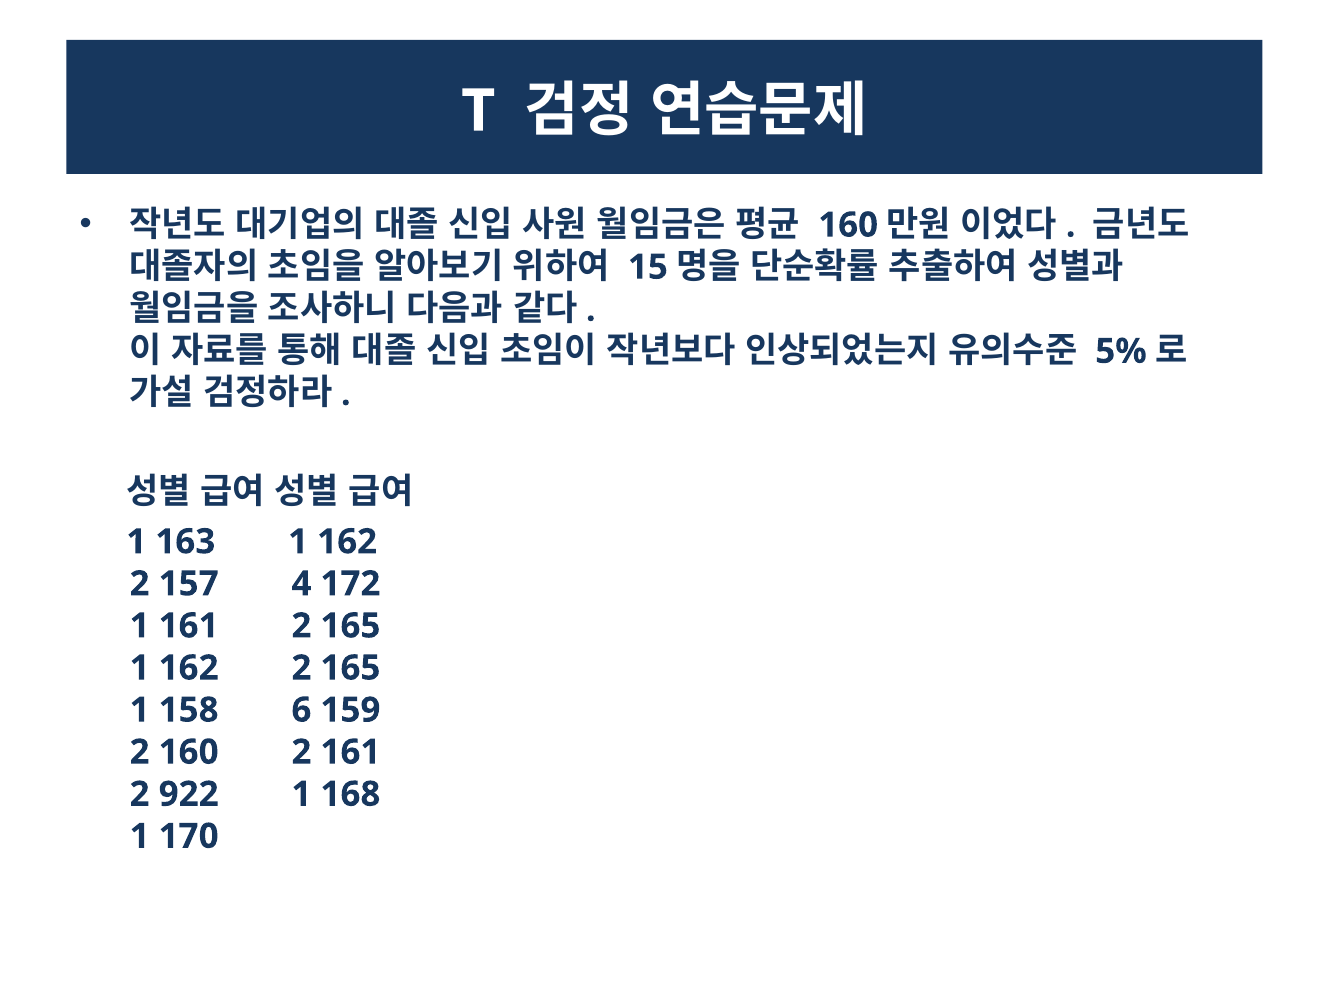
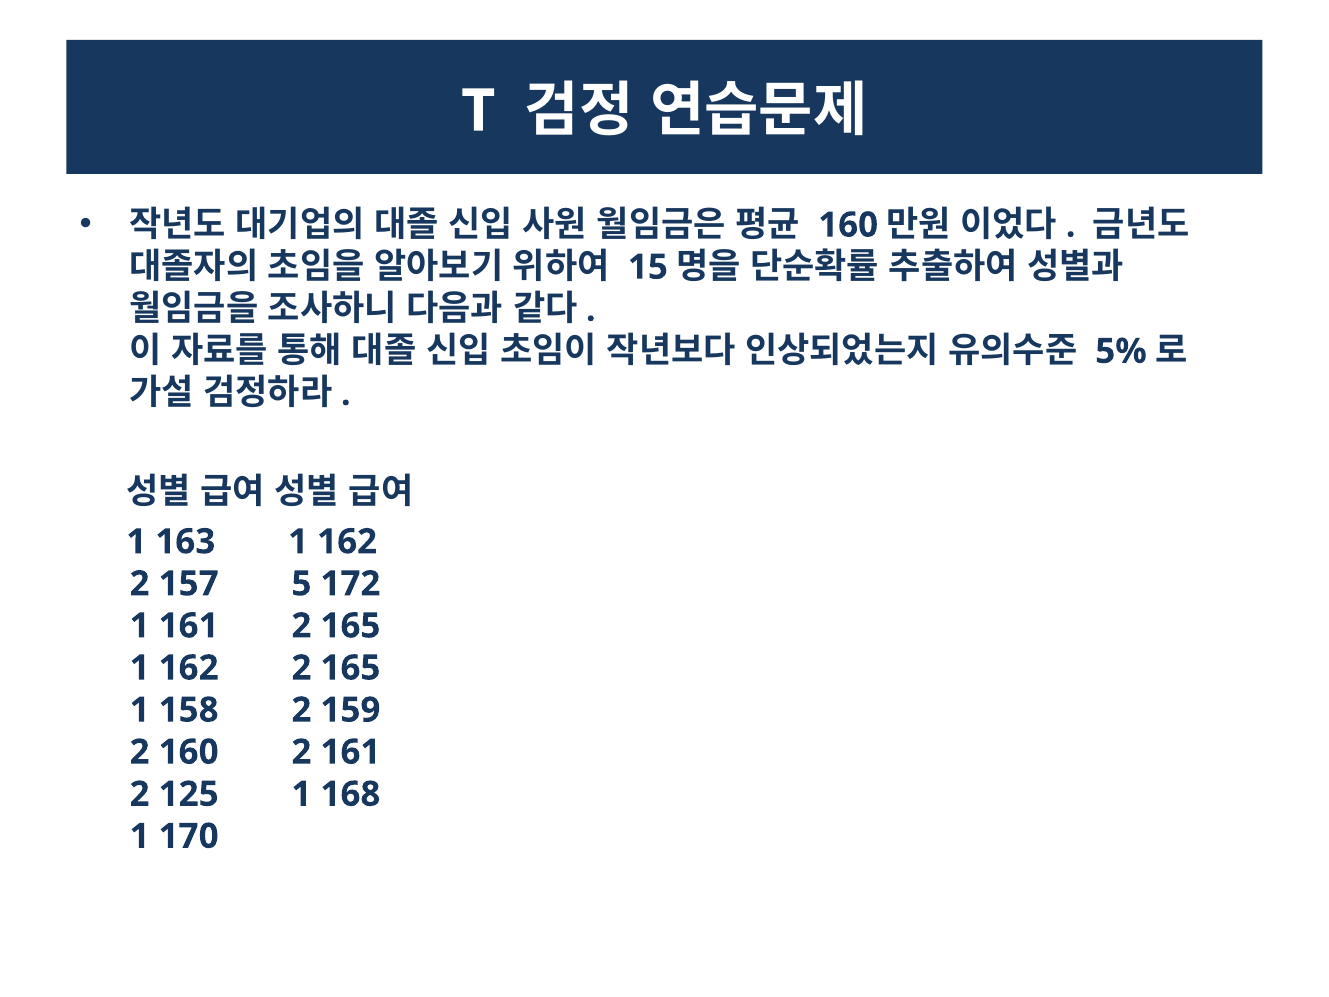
4: 4 -> 5 (301, 584)
158 6: 6 -> 2 (301, 710)
922: 922 -> 125 (189, 794)
